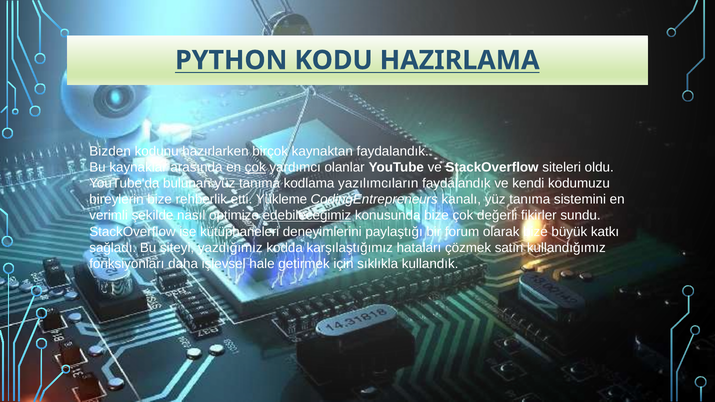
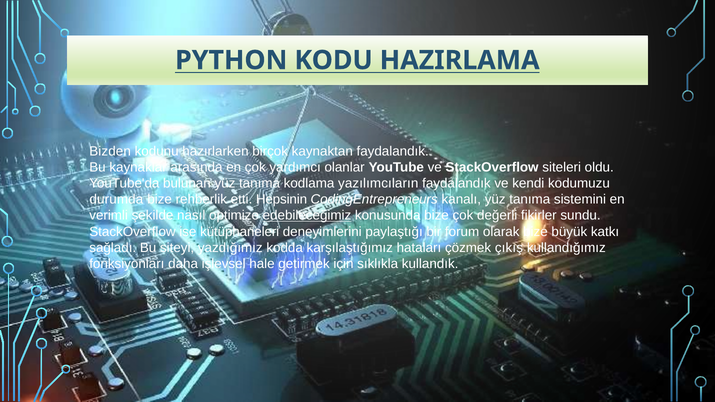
çok underline: present -> none (255, 167)
bireylerin: bireylerin -> durumda (116, 200)
Yükleme: Yükleme -> Hepsinin (281, 200)
satın: satın -> çıkış (509, 248)
